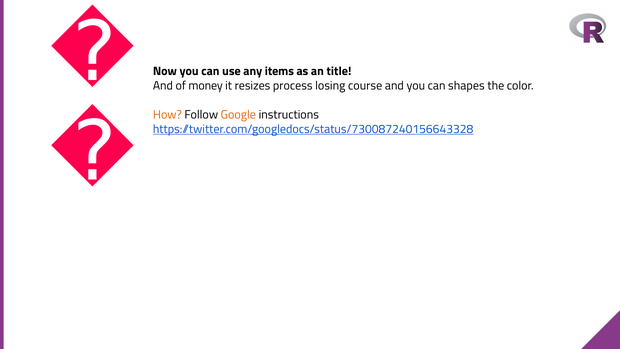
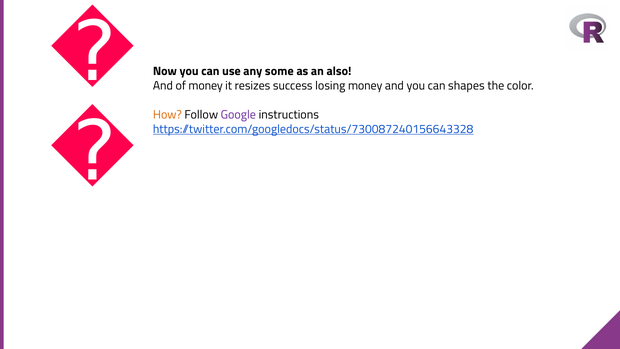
items: items -> some (279, 71)
title: title -> also (339, 71)
process: process -> success (293, 86)
losing course: course -> money (365, 86)
Google colour: orange -> purple (238, 115)
